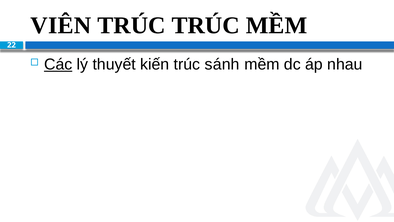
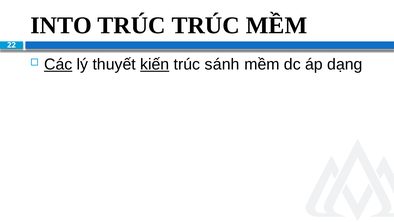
VIÊN: VIÊN -> INTO (61, 25)
kiến underline: none -> present (155, 64)
nhau: nhau -> dạng (345, 64)
